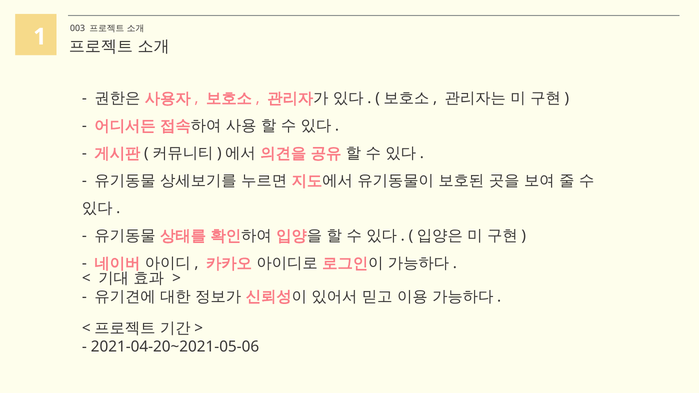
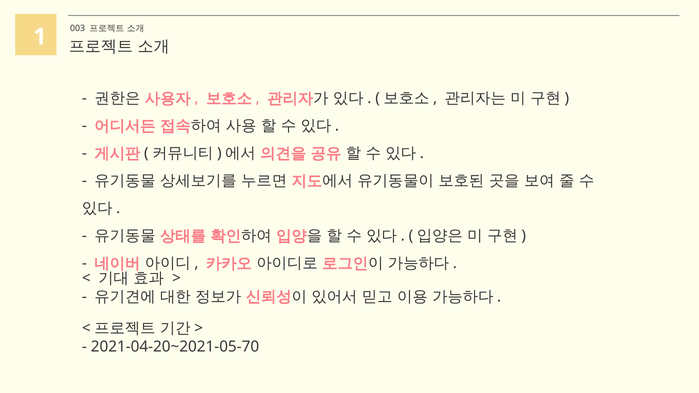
2021-04-20~2021-05-06: 2021-04-20~2021-05-06 -> 2021-04-20~2021-05-70 (175, 347)
